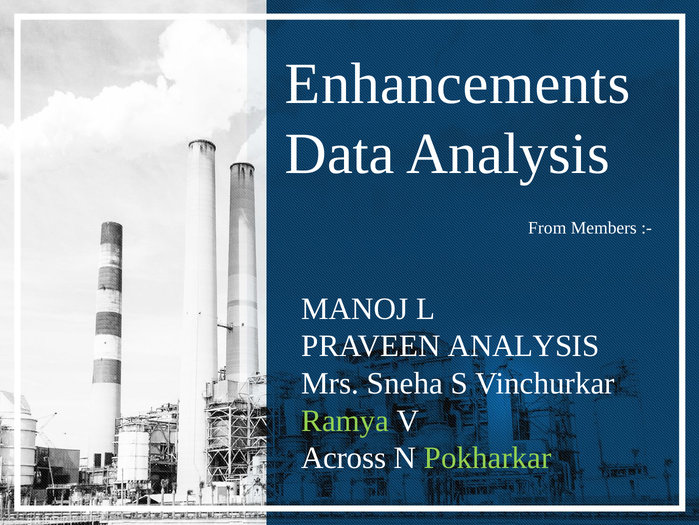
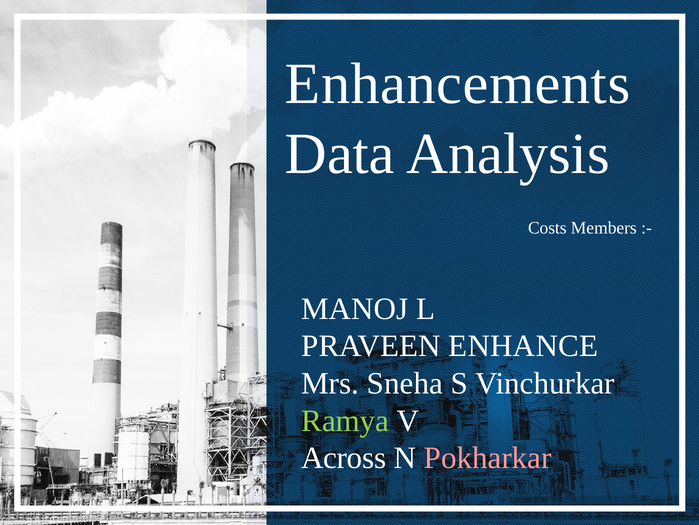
From: From -> Costs (547, 228)
PRAVEEN ANALYSIS: ANALYSIS -> ENHANCE (523, 346)
Pokharkar colour: light green -> pink (488, 458)
